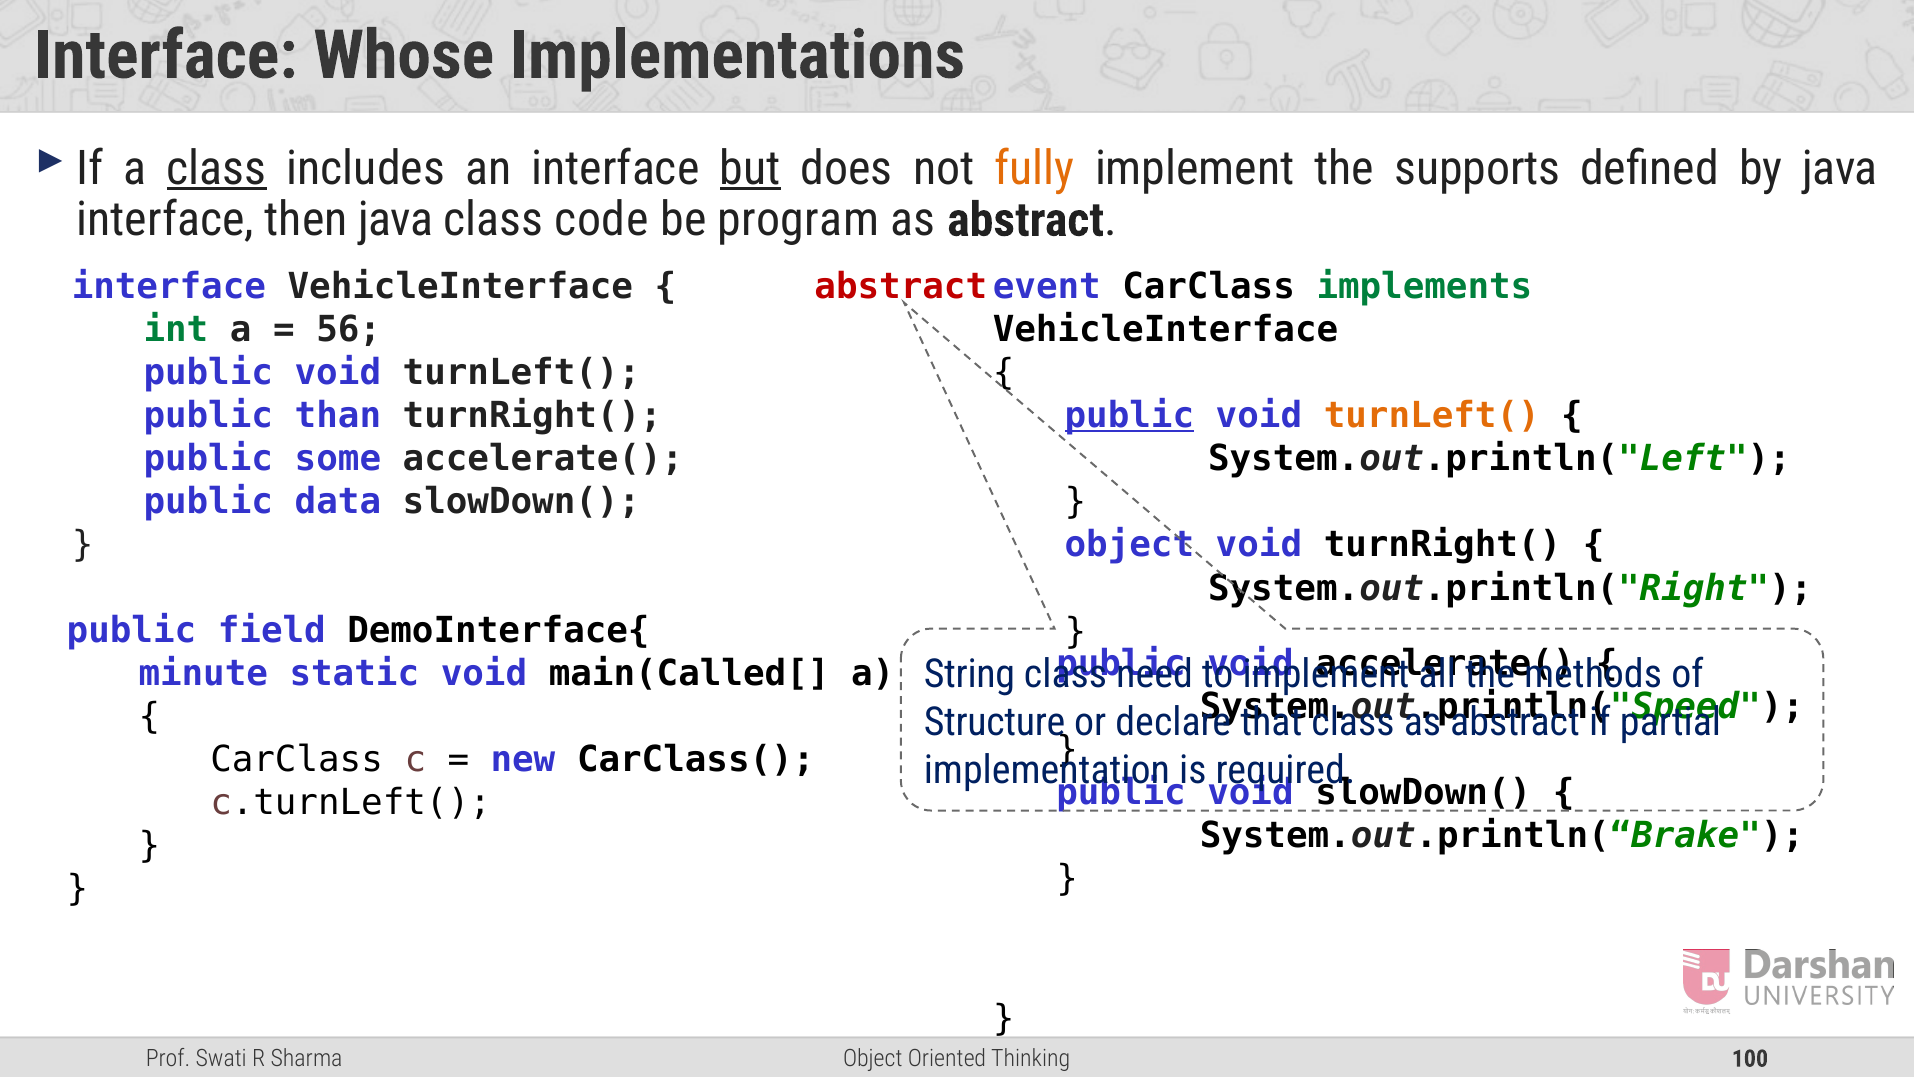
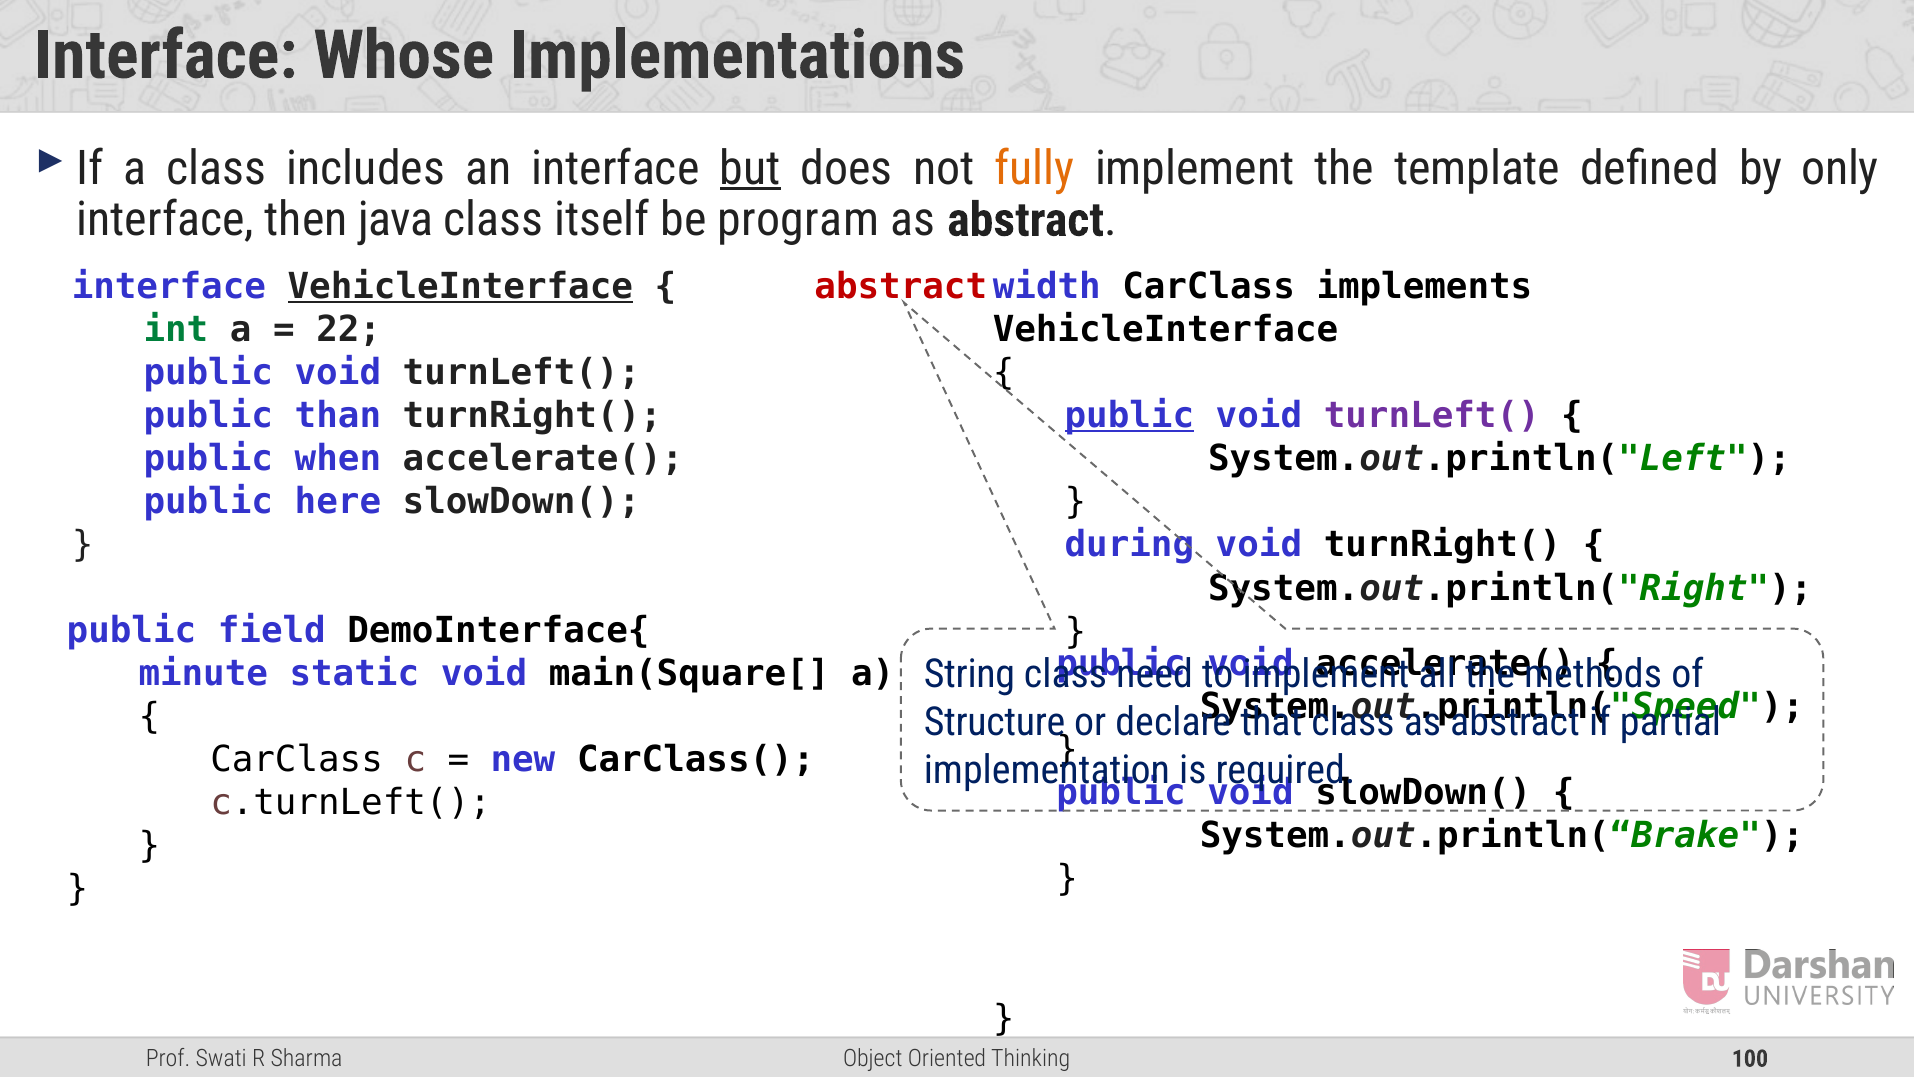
class underline: present -> none (217, 168)
supports: supports -> template (1477, 168)
by java: java -> only (1840, 168)
code: code -> itself (602, 220)
VehicleInterface underline: none -> present (460, 287)
event: event -> width (1047, 287)
implements colour: green -> black (1424, 287)
56: 56 -> 22 (349, 330)
turnLeft( colour: orange -> purple (1432, 416)
some: some -> when (338, 459)
data: data -> here (338, 502)
object: object -> during (1129, 545)
main(Called[: main(Called[ -> main(Square[ (689, 673)
